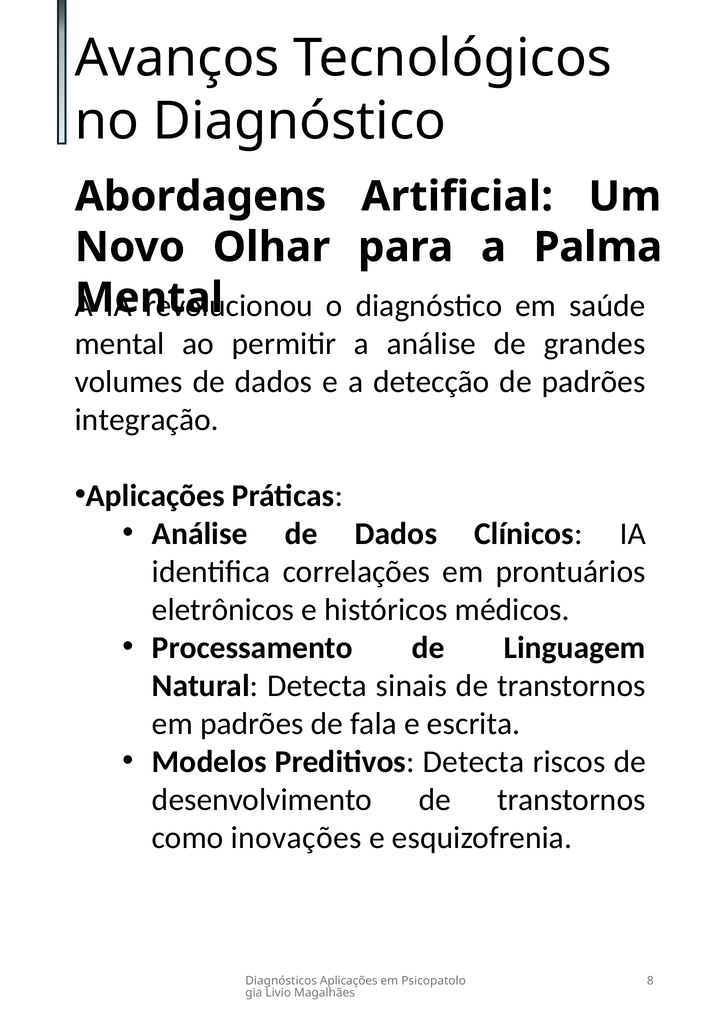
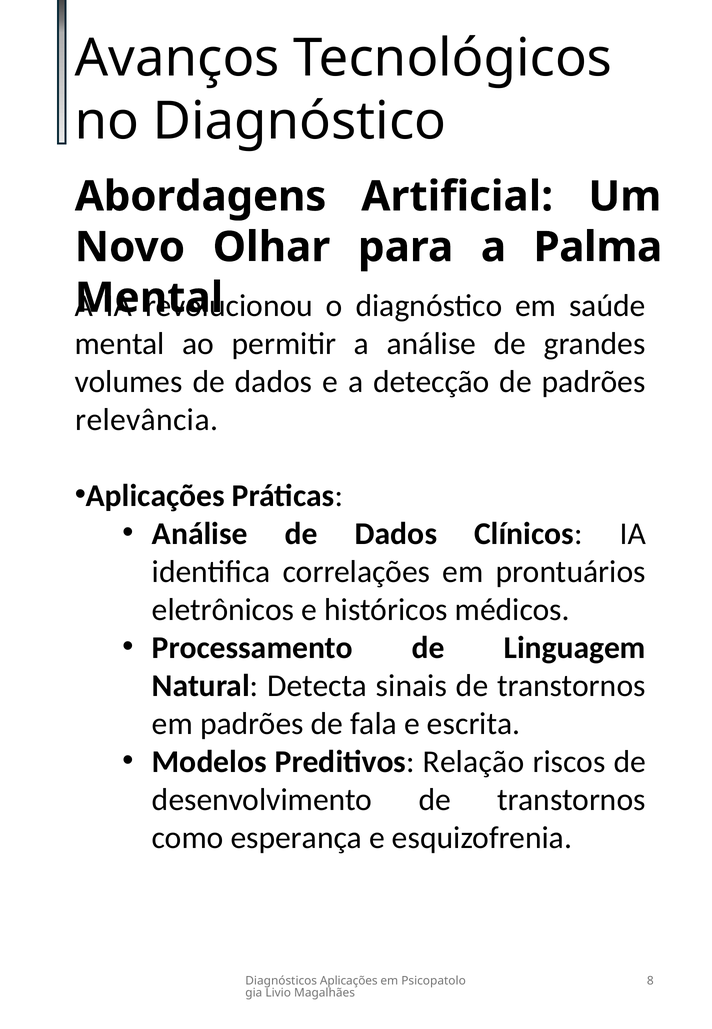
integração: integração -> relevância (147, 419)
Preditivos Detecta: Detecta -> Relação (474, 761)
inovações: inovações -> esperança (296, 837)
